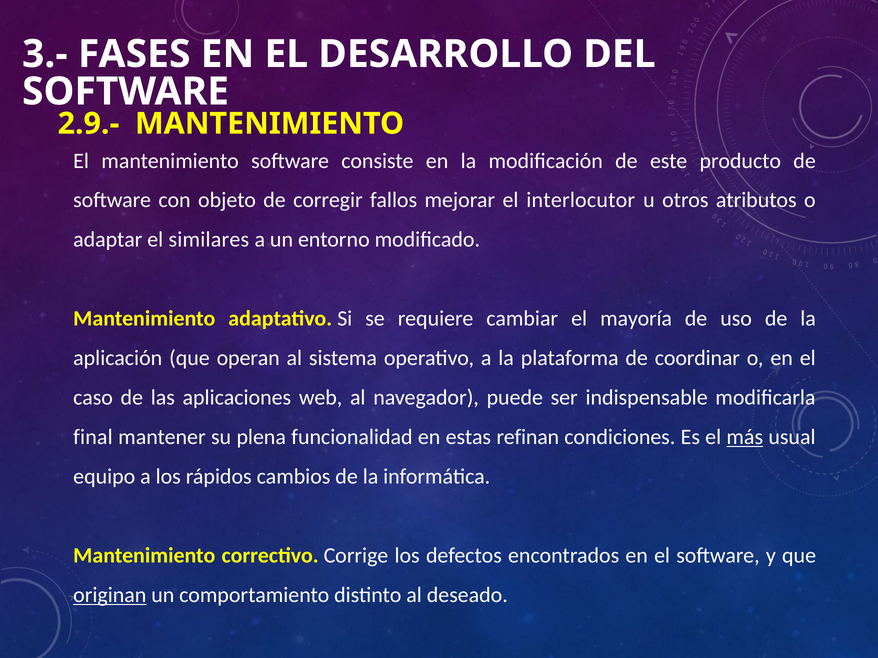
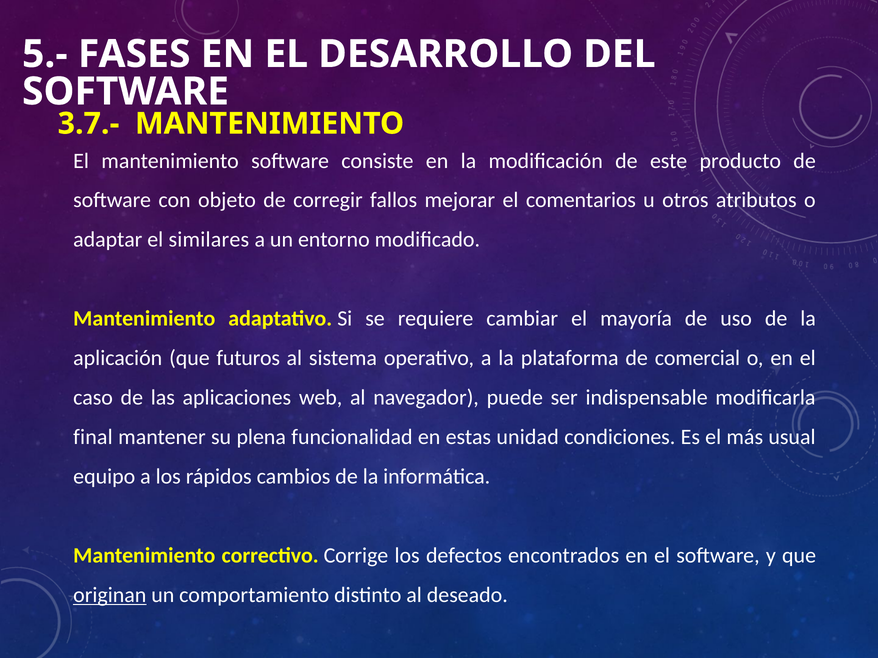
3.-: 3.- -> 5.- (45, 54)
2.9.-: 2.9.- -> 3.7.- (88, 124)
interlocutor: interlocutor -> comentarios (581, 200)
operan: operan -> futuros (248, 358)
coordinar: coordinar -> comercial (697, 358)
refinan: refinan -> unidad (528, 437)
más underline: present -> none (745, 437)
